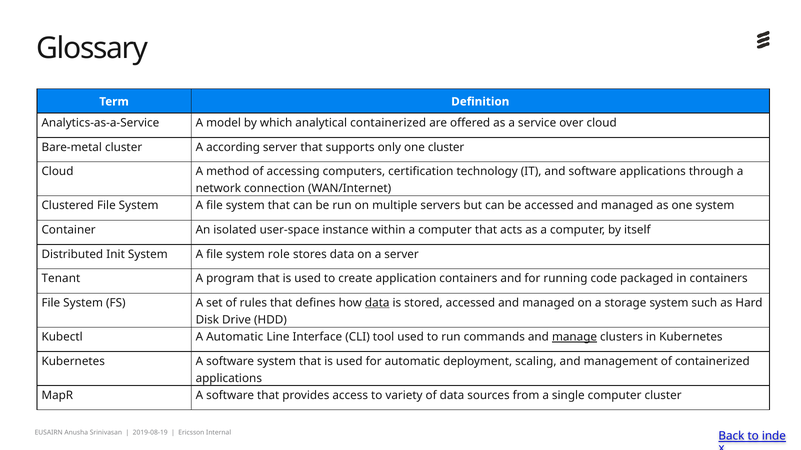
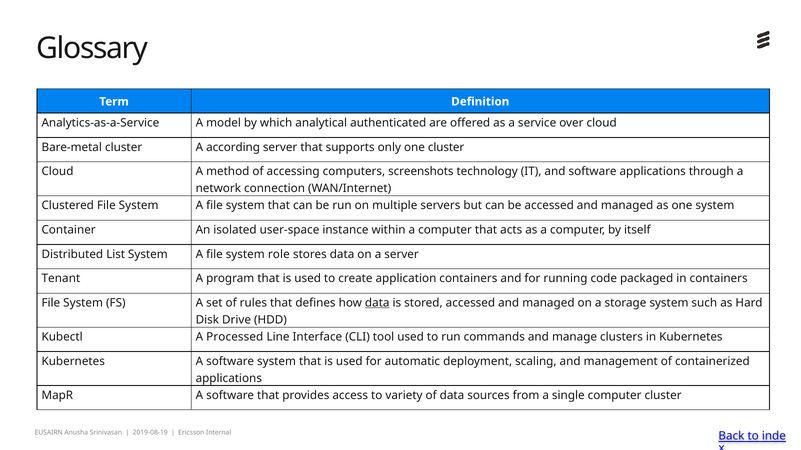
analytical containerized: containerized -> authenticated (388, 123)
certification: certification -> screenshots (421, 172)
Init: Init -> List (116, 255)
A Automatic: Automatic -> Processed (235, 337)
manage underline: present -> none (575, 337)
